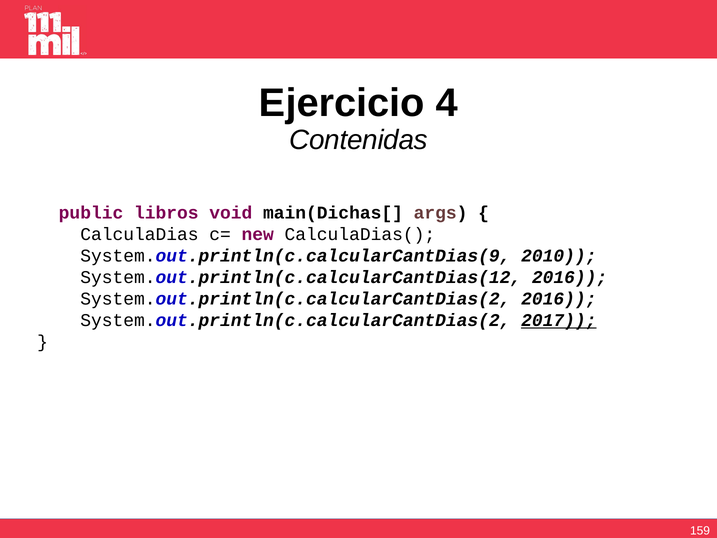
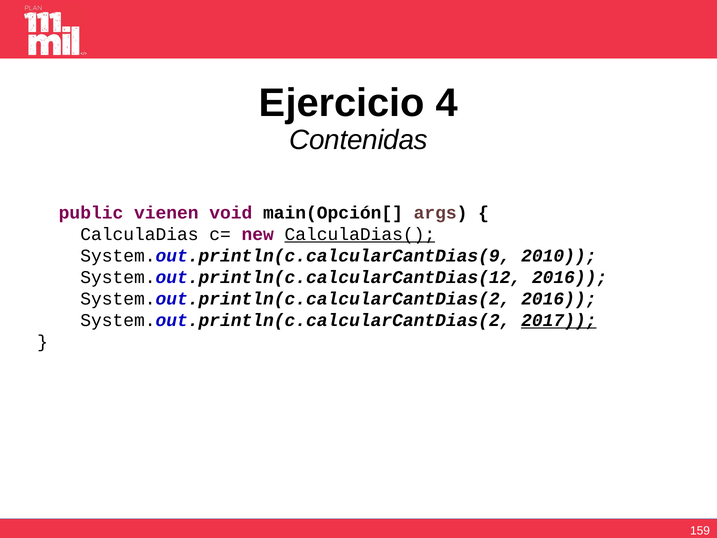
libros: libros -> vienen (166, 213)
main(Dichas[: main(Dichas[ -> main(Opción[ (333, 213)
CalculaDias( underline: none -> present (360, 234)
